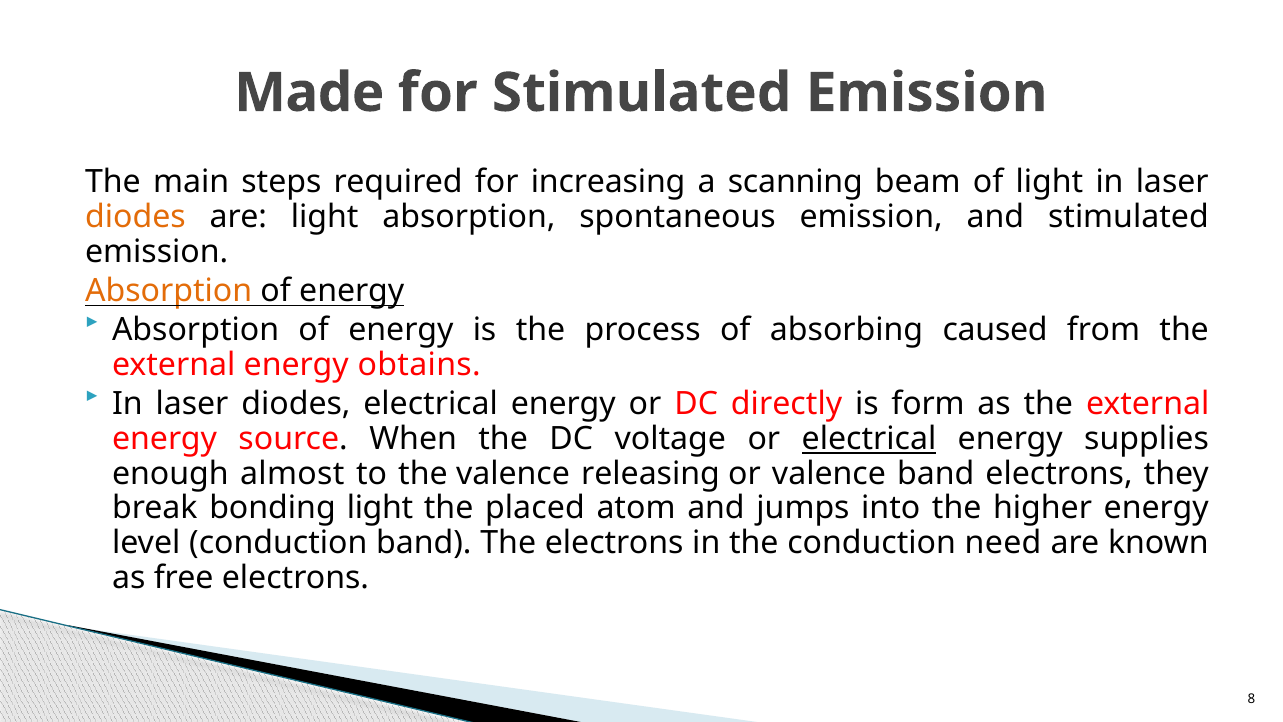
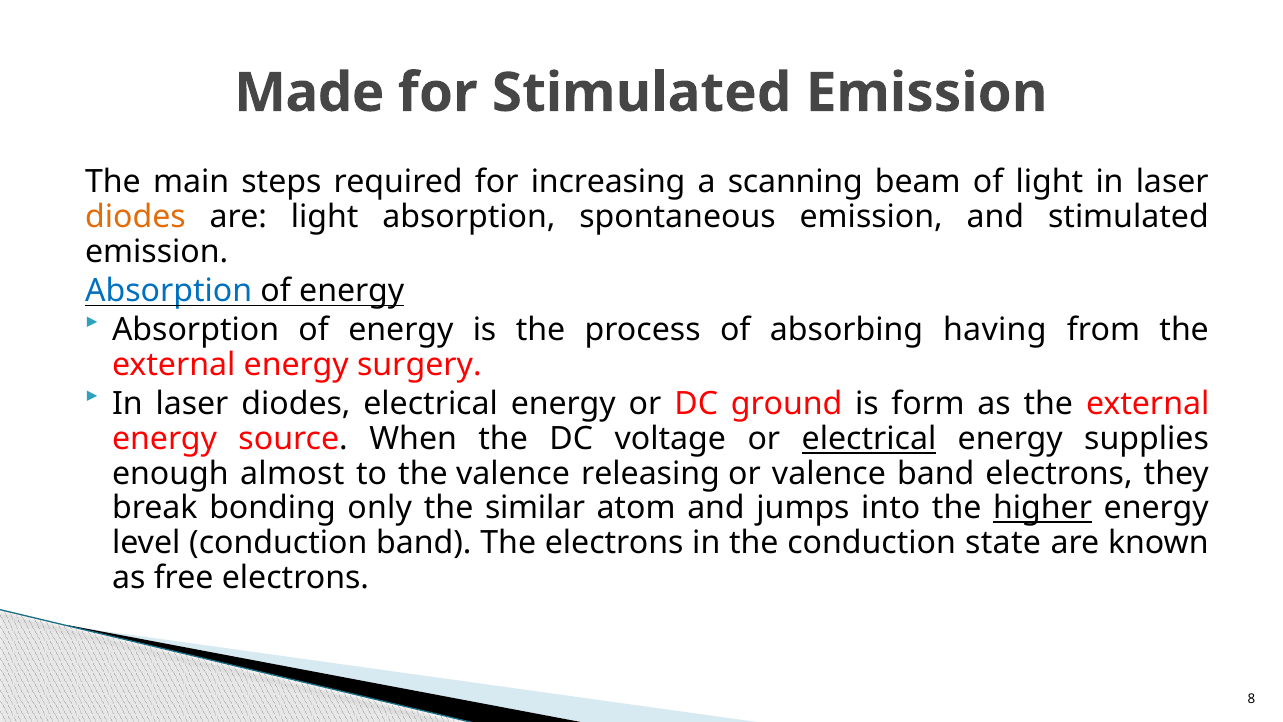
Absorption colour: orange -> blue (169, 291)
caused: caused -> having (995, 330)
obtains: obtains -> surgery (419, 365)
directly: directly -> ground (787, 404)
bonding light: light -> only (380, 508)
placed: placed -> similar (535, 508)
higher underline: none -> present (1043, 508)
need: need -> state (1003, 543)
